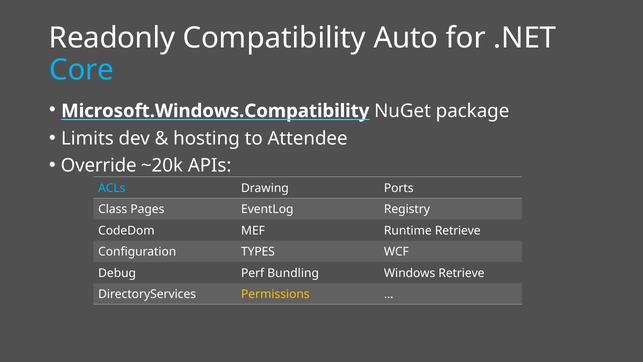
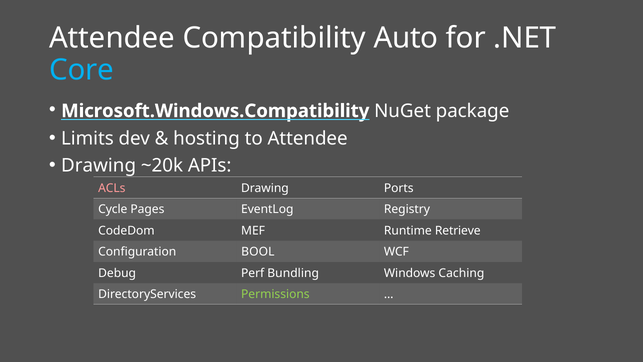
Readonly: Readonly -> Attendee (112, 38)
Override: Override -> Drawing (99, 165)
ACLs colour: light blue -> pink (112, 188)
Class: Class -> Cycle (113, 209)
TYPES: TYPES -> BOOL (258, 252)
Windows Retrieve: Retrieve -> Caching (461, 273)
Permissions colour: yellow -> light green (275, 294)
